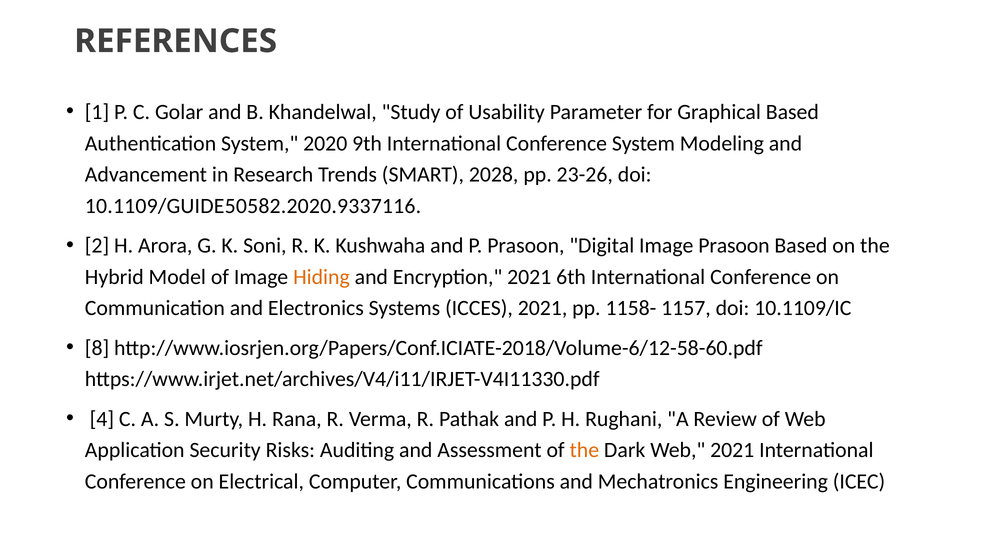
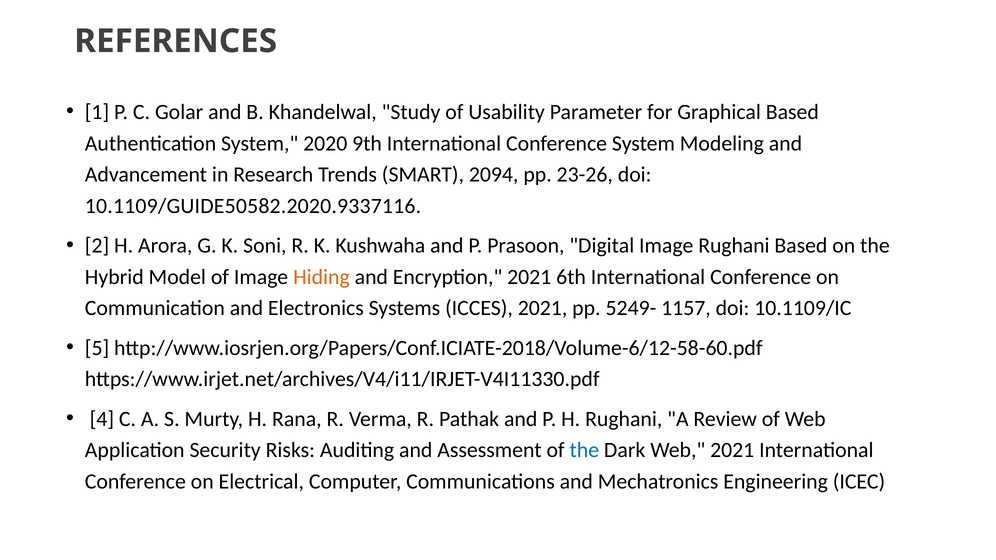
2028: 2028 -> 2094 (494, 175)
Image Prasoon: Prasoon -> Rughani (734, 246)
1158-: 1158- -> 5249- (631, 308)
8: 8 -> 5 (97, 348)
the colour: orange -> blue (584, 450)
